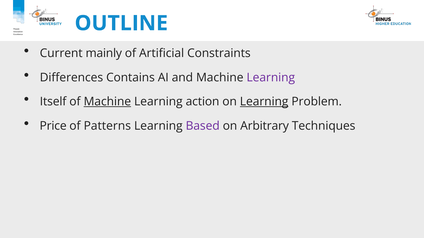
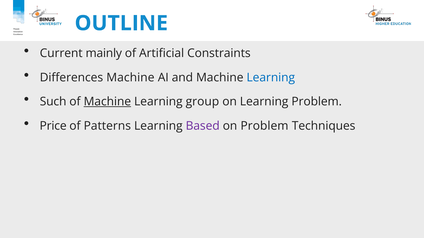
Differences Contains: Contains -> Machine (130, 78)
Learning colour: purple -> blue (271, 78)
Itself: Itself -> Such (53, 102)
action: action -> group (202, 102)
Learning underline: present -> none (264, 102)
on Arbitrary: Arbitrary -> Problem (264, 126)
